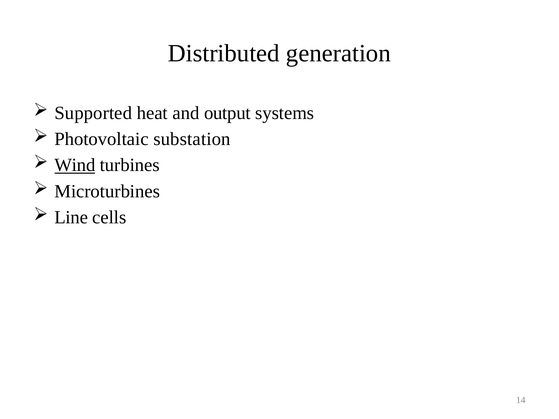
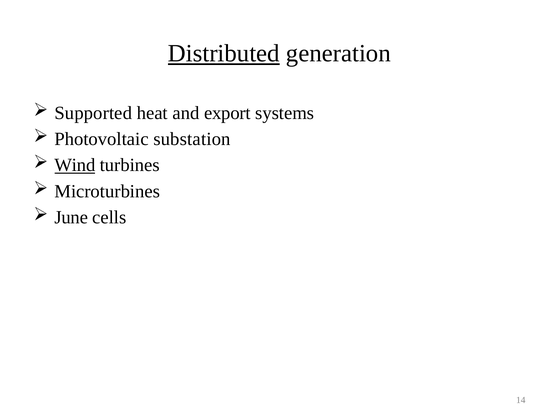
Distributed underline: none -> present (224, 53)
output: output -> export (227, 113)
Line: Line -> June (71, 217)
